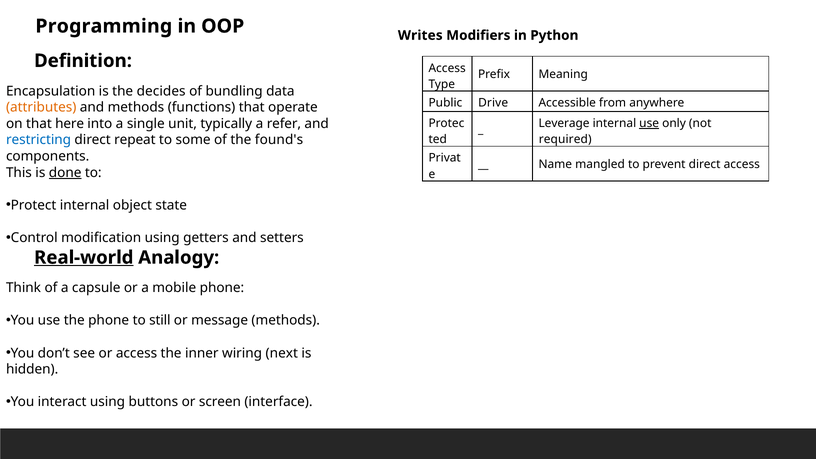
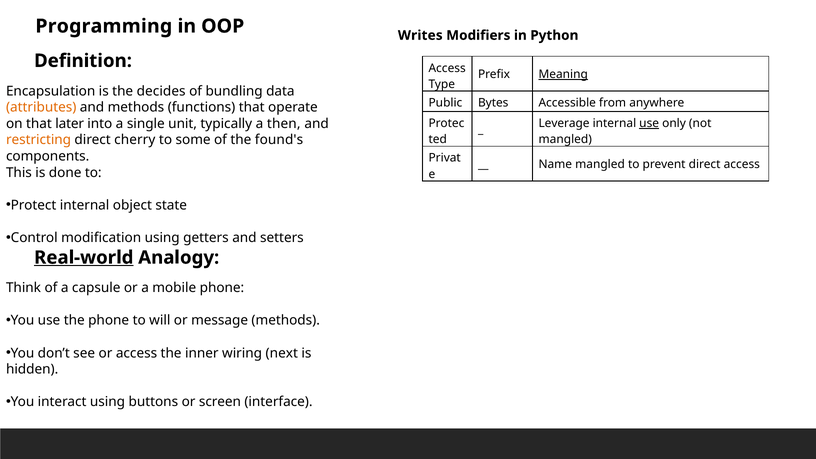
Meaning underline: none -> present (563, 74)
Drive: Drive -> Bytes (493, 103)
here: here -> later (70, 124)
refer: refer -> then (284, 124)
restricting colour: blue -> orange (39, 140)
repeat: repeat -> cherry (135, 140)
required: required -> mangled (565, 140)
done underline: present -> none (65, 173)
still: still -> will (160, 320)
